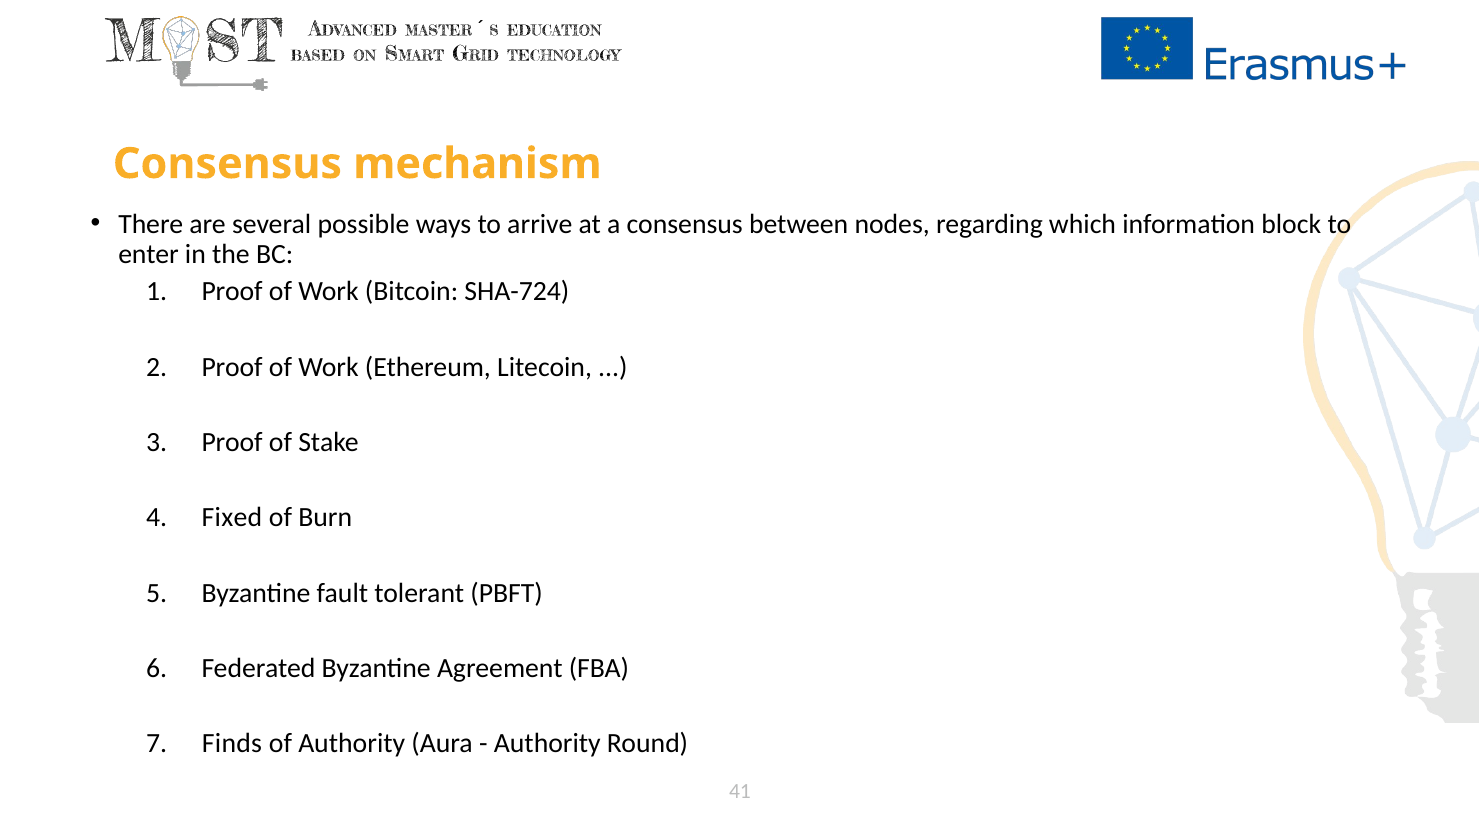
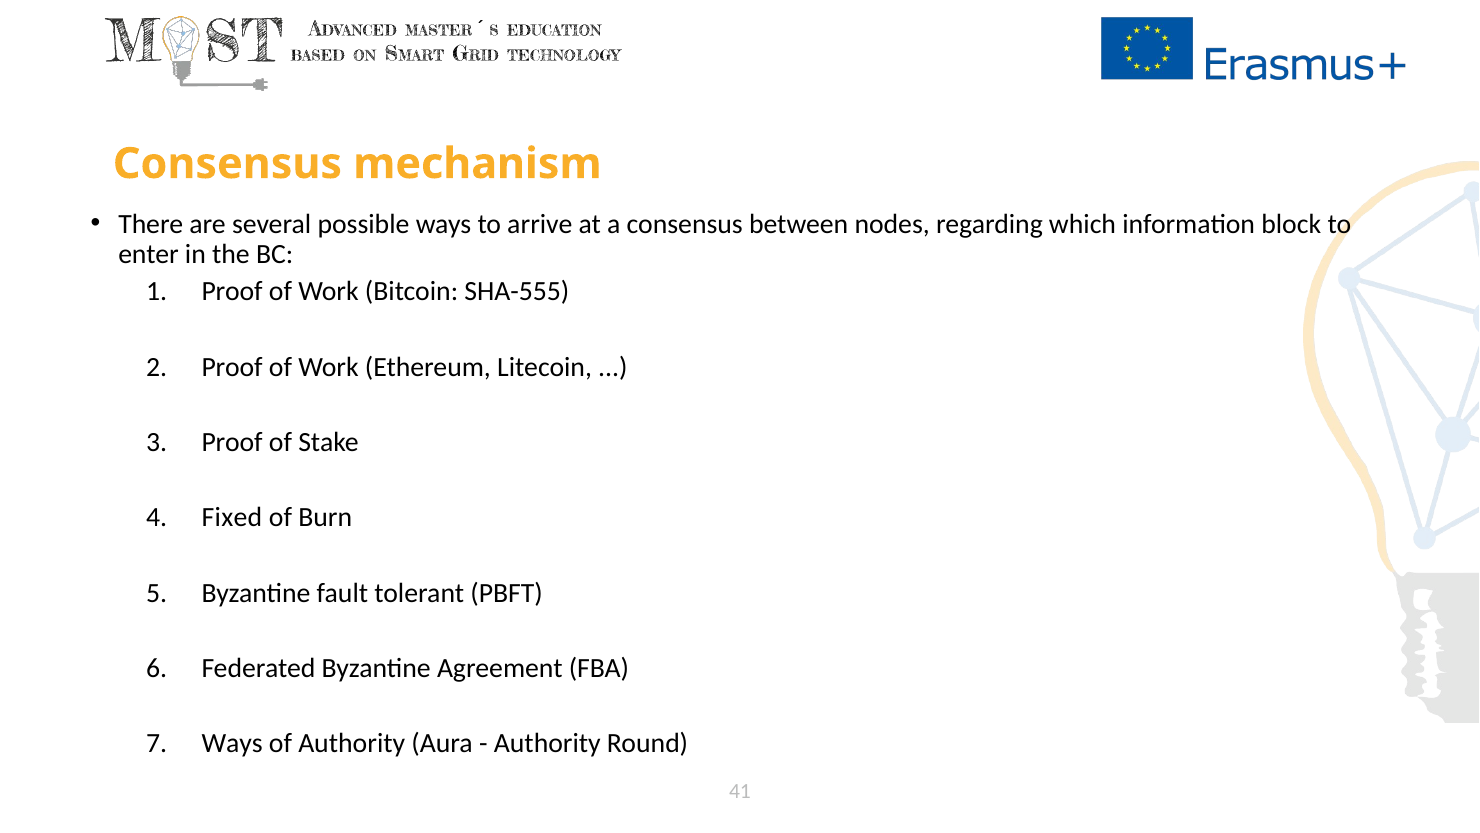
SHA-724: SHA-724 -> SHA-555 (517, 291)
Finds: Finds -> Ways (232, 743)
